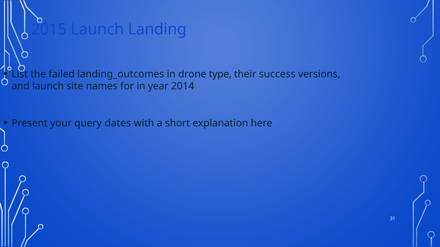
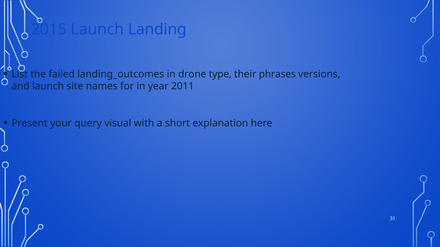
success: success -> phrases (277, 74)
2014: 2014 -> 2011 (183, 86)
dates: dates -> visual (118, 123)
